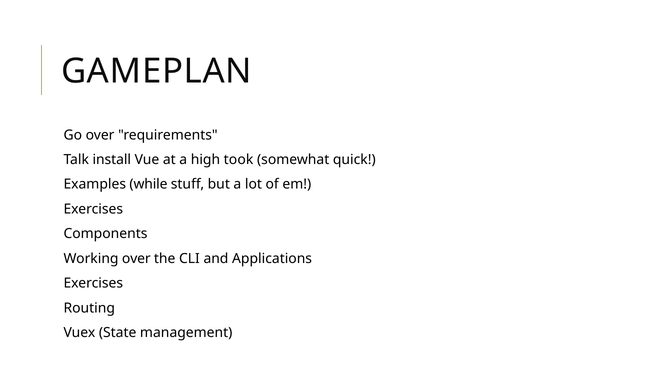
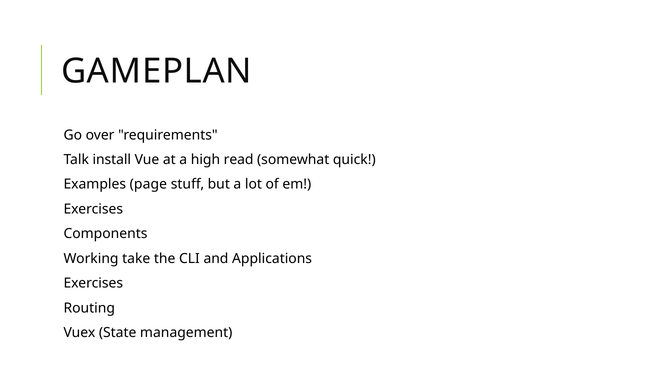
took: took -> read (239, 160)
while: while -> page (148, 184)
Working over: over -> take (136, 259)
